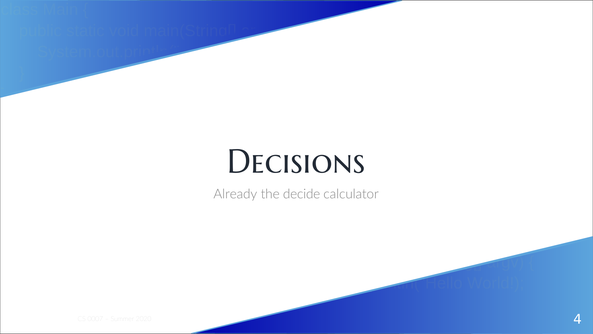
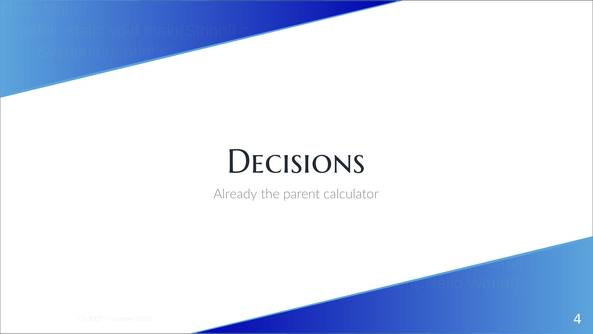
decide: decide -> parent (302, 194)
